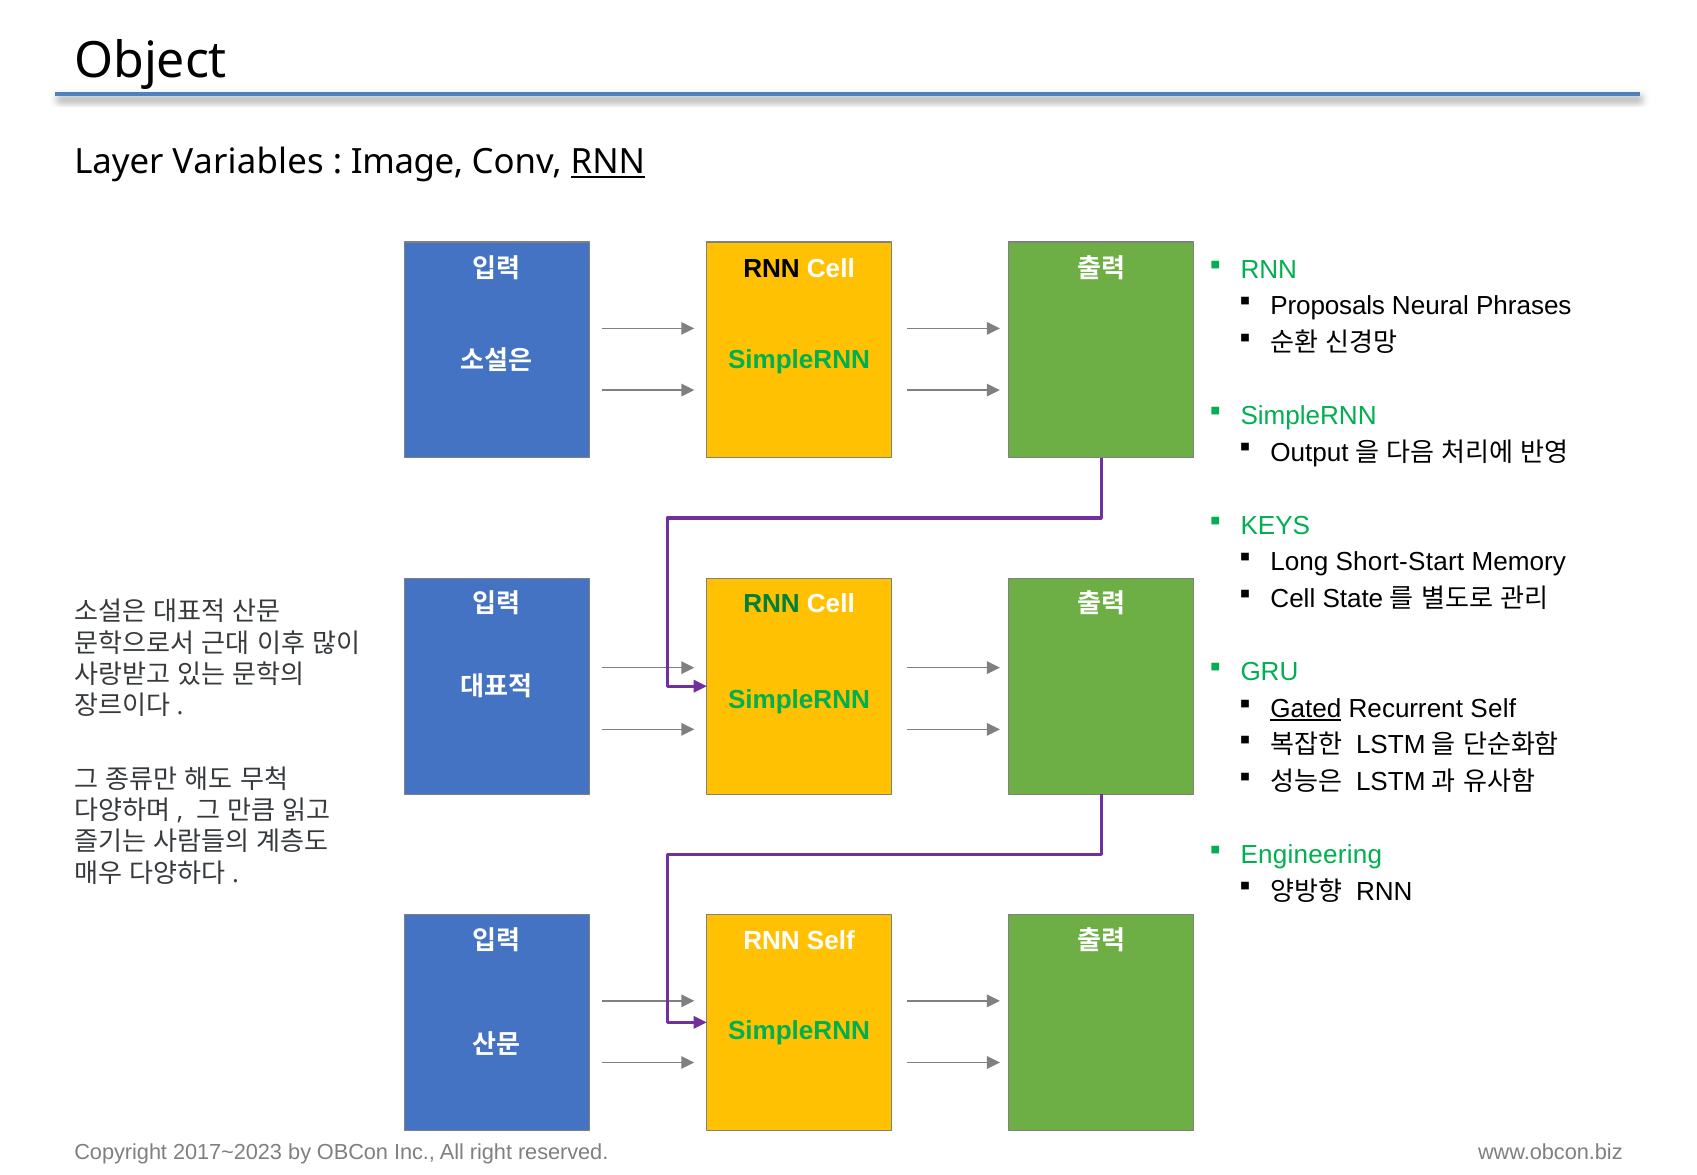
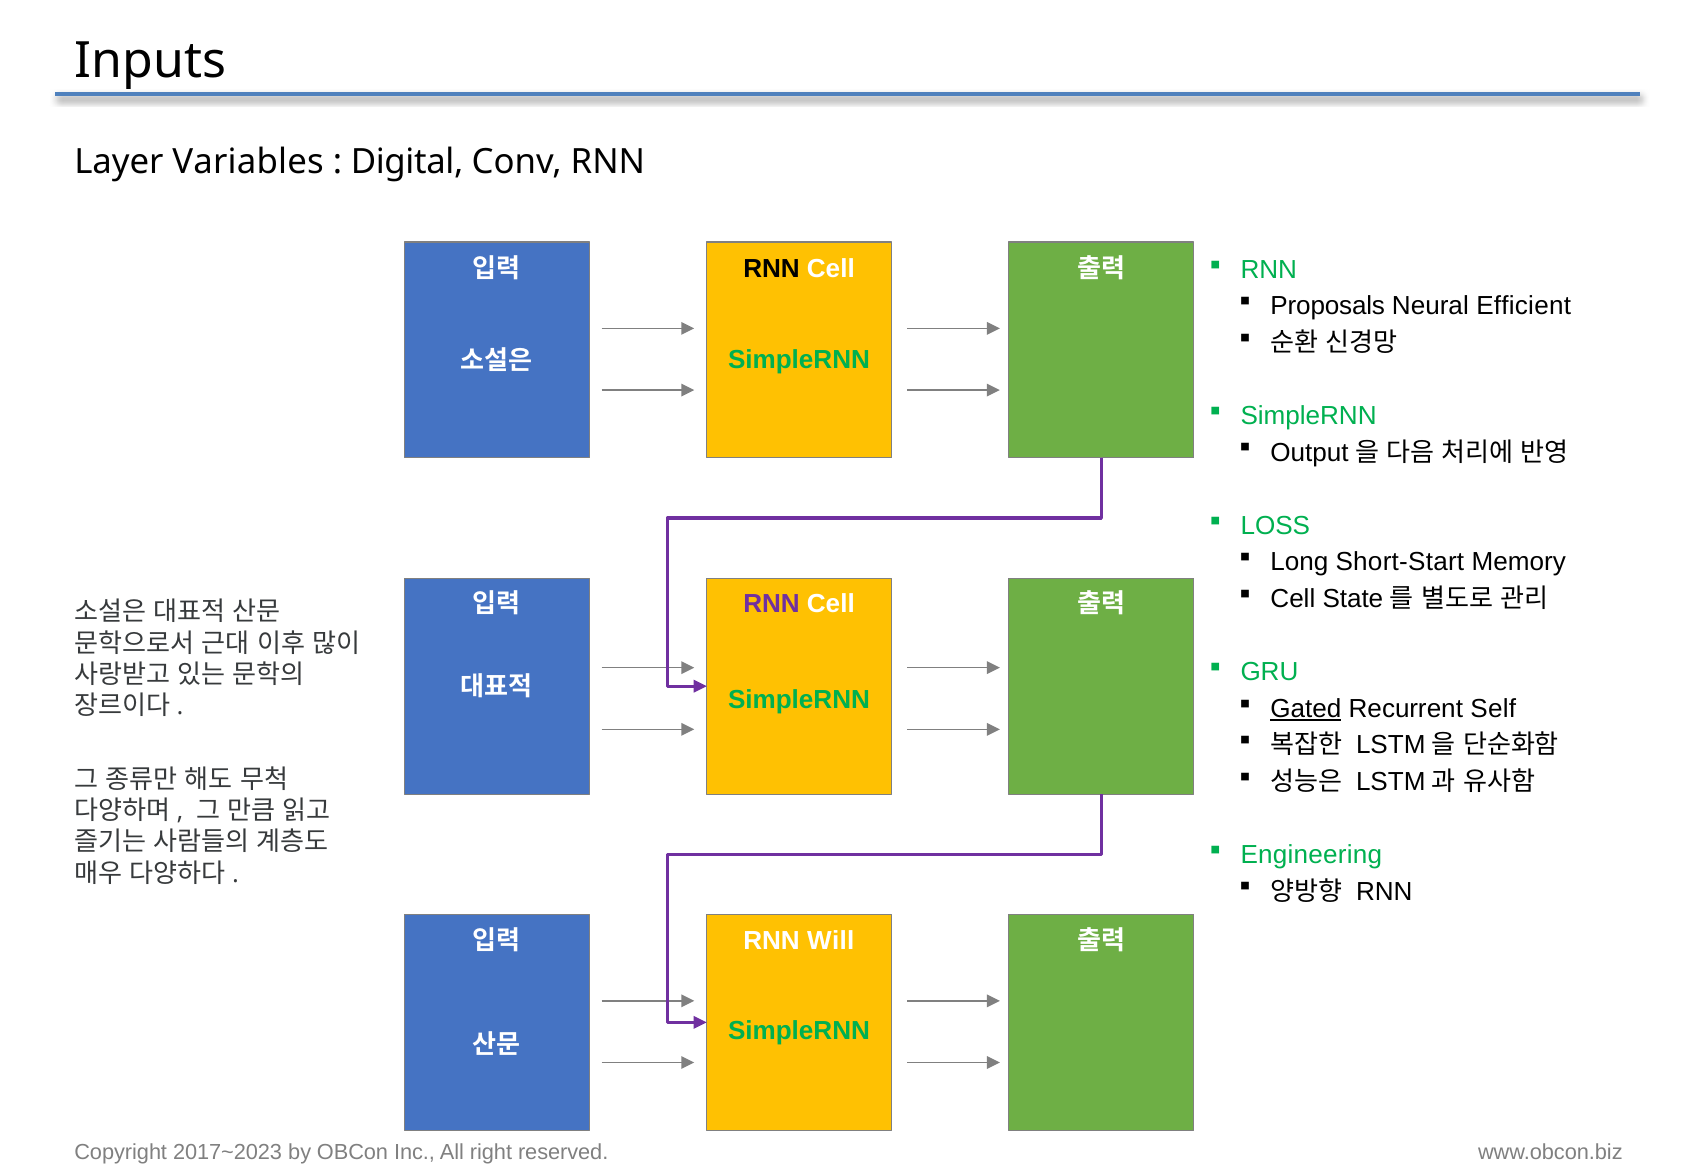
Object: Object -> Inputs (151, 61)
Image: Image -> Digital (407, 162)
RNN underline: present -> none (608, 162)
Phrases: Phrases -> Efficient (1524, 306)
KEYS: KEYS -> LOSS (1275, 526)
RNN colour: green -> purple (772, 603)
RNN Self: Self -> Will (831, 941)
